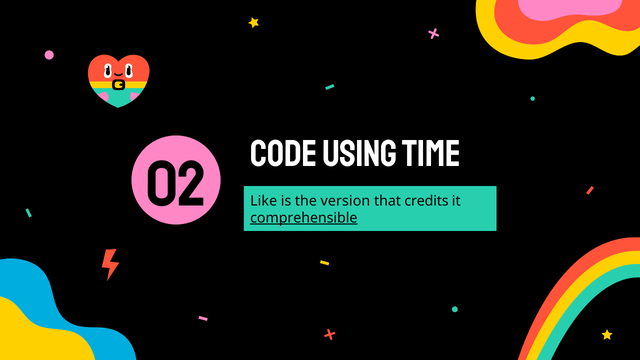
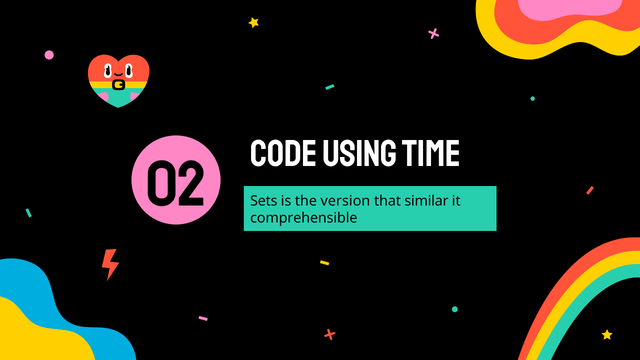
Like: Like -> Sets (264, 201)
credits: credits -> similar (426, 201)
comprehensible underline: present -> none (304, 218)
